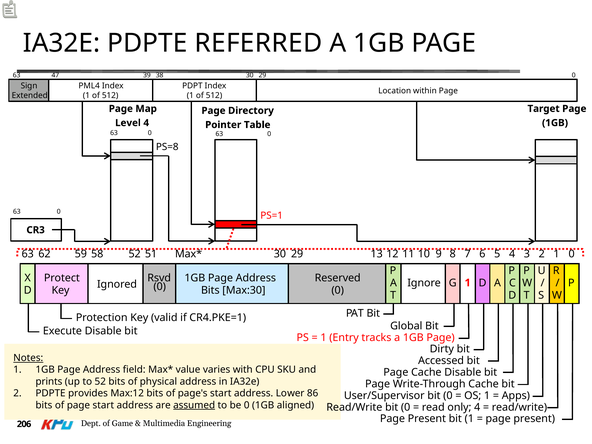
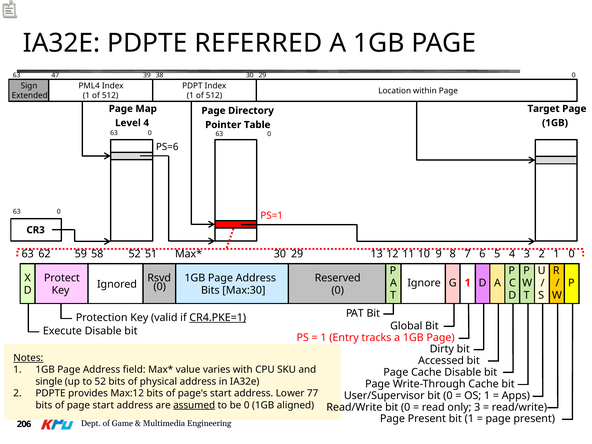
PS=8: PS=8 -> PS=6 (167, 147)
CR4.PKE=1 underline: none -> present (218, 318)
prints: prints -> single (49, 382)
86: 86 -> 77 (313, 393)
only 4: 4 -> 3 (477, 407)
